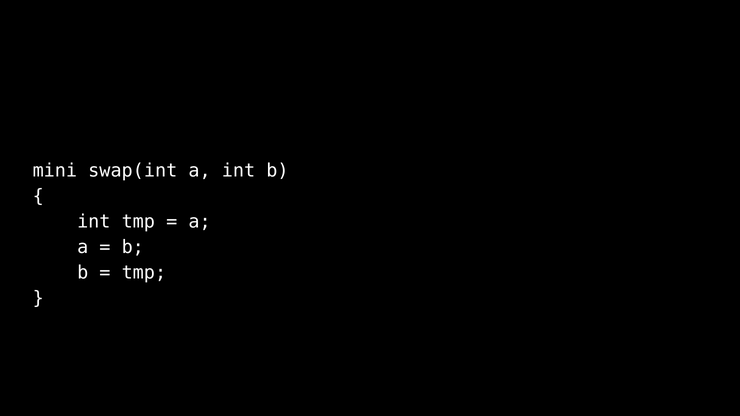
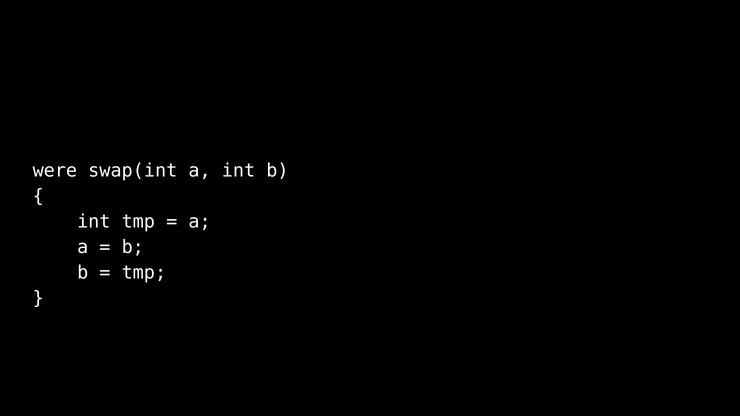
mini: mini -> were (55, 171)
